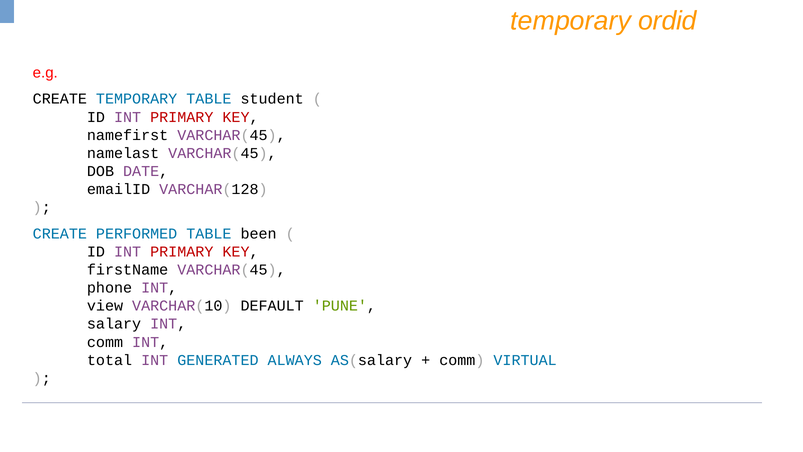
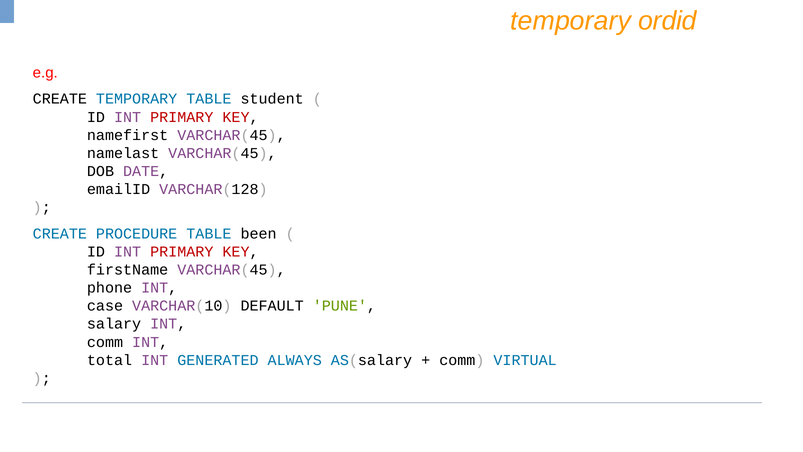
PERFORMED: PERFORMED -> PROCEDURE (137, 233)
view: view -> case (105, 306)
